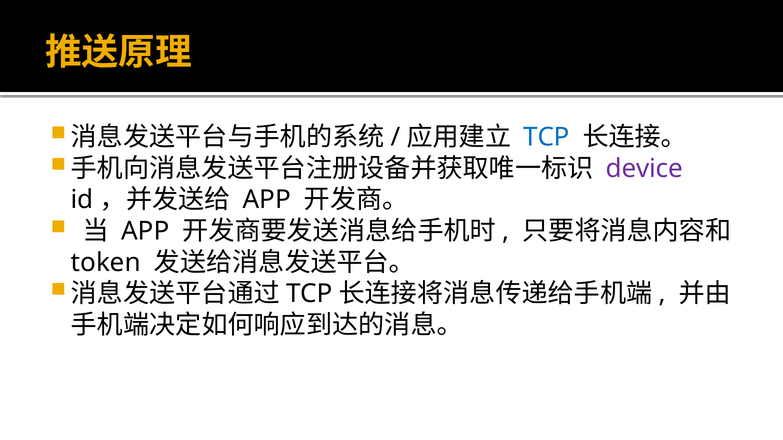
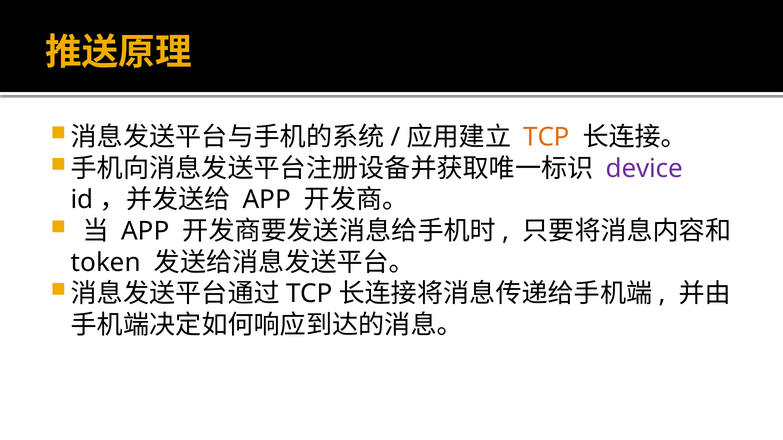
TCP colour: blue -> orange (546, 137)
